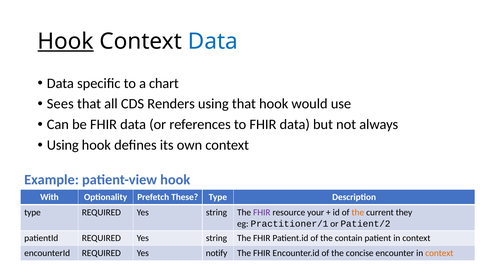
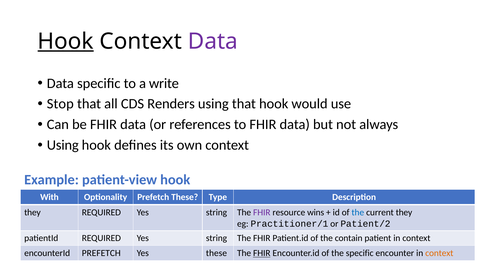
Data colour: blue -> purple (213, 41)
chart: chart -> write (164, 83)
Sees: Sees -> Stop (60, 104)
type: type -> they (32, 213)
your: your -> wins (316, 213)
the colour: orange -> blue (358, 213)
encounterId REQUIRED: REQUIRED -> PREFETCH (101, 253)
Yes notify: notify -> these (216, 253)
FHIR underline: none -> present (262, 253)
the concise: concise -> specific (360, 253)
